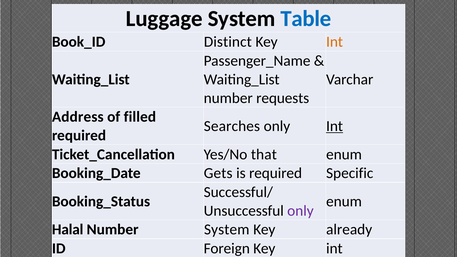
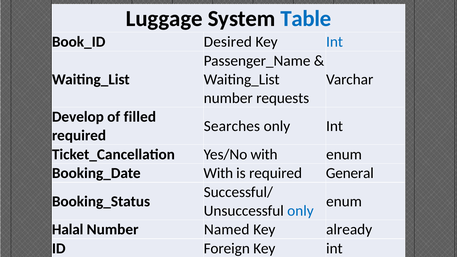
Distinct: Distinct -> Desired (228, 42)
Int colour: orange -> blue (335, 42)
Address: Address -> Develop (78, 117)
Int underline: present -> none (335, 126)
Yes/No that: that -> with (264, 154)
Gets: Gets -> With (218, 173)
Specific: Specific -> General (350, 173)
only colour: purple -> blue (300, 211)
Number System: System -> Named (227, 230)
